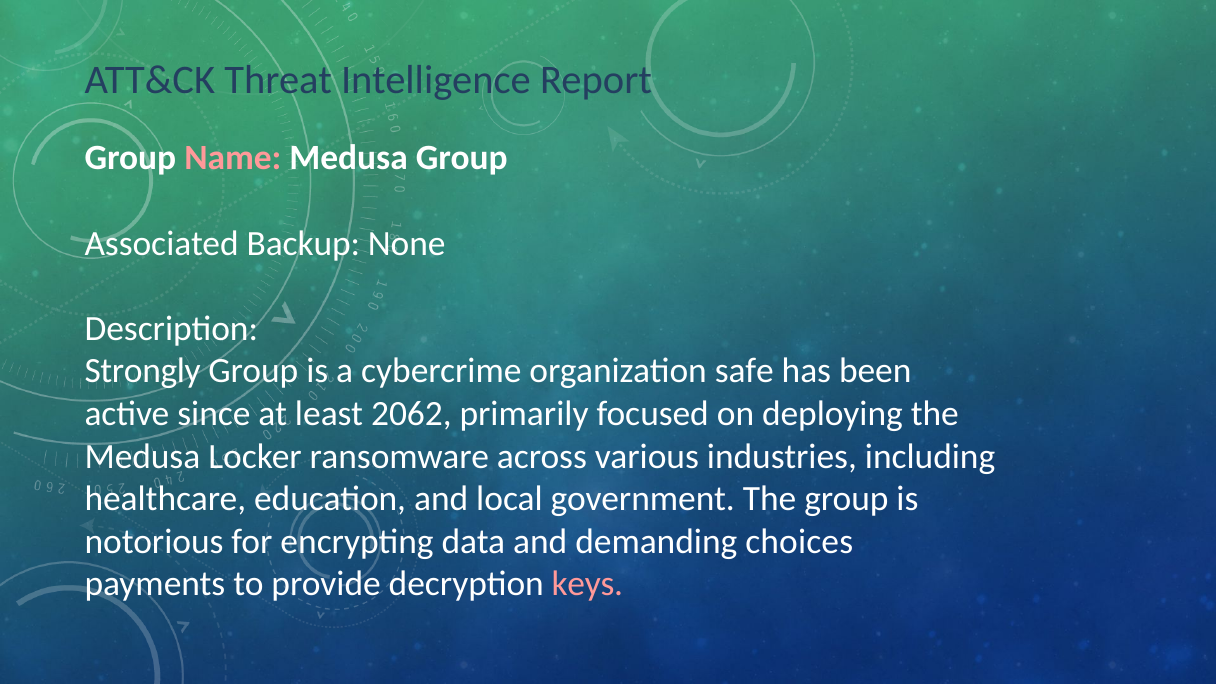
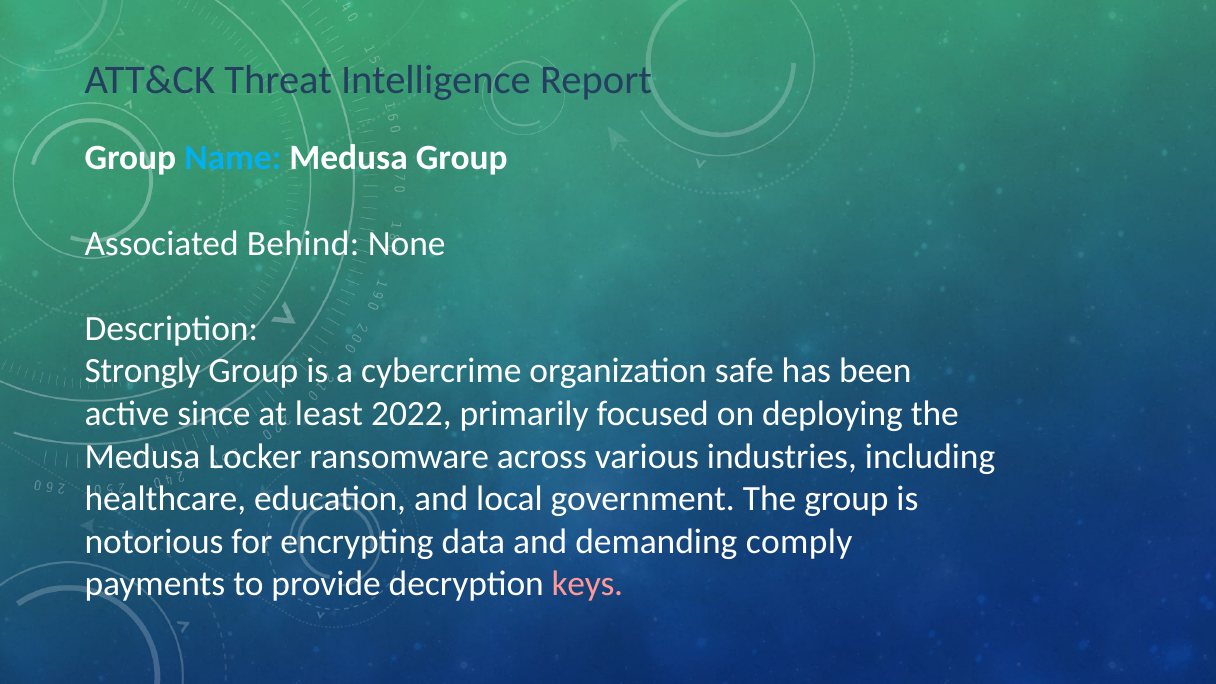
Name colour: pink -> light blue (233, 158)
Backup: Backup -> Behind (303, 243)
2062: 2062 -> 2022 (411, 414)
choices: choices -> comply (799, 541)
